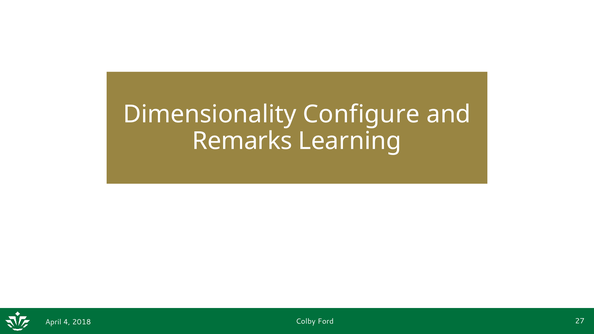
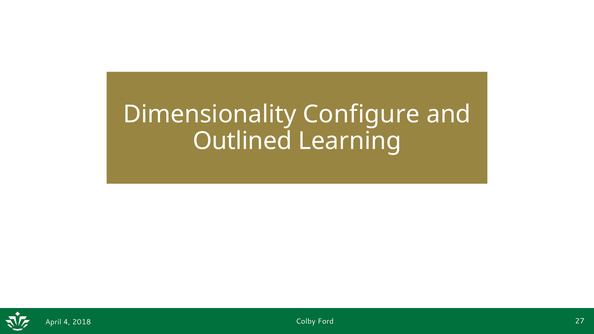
Remarks: Remarks -> Outlined (242, 141)
